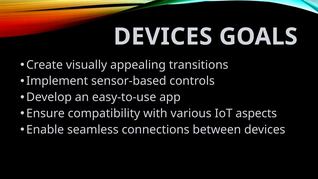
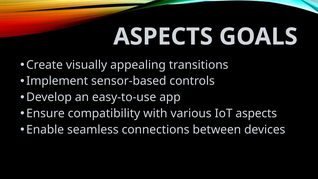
DEVICES: DEVICES -> ASPECTS (163, 37)
